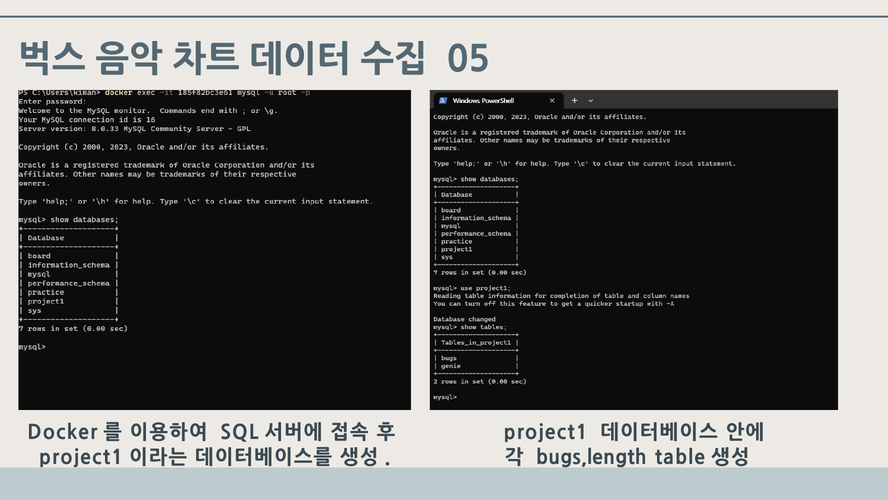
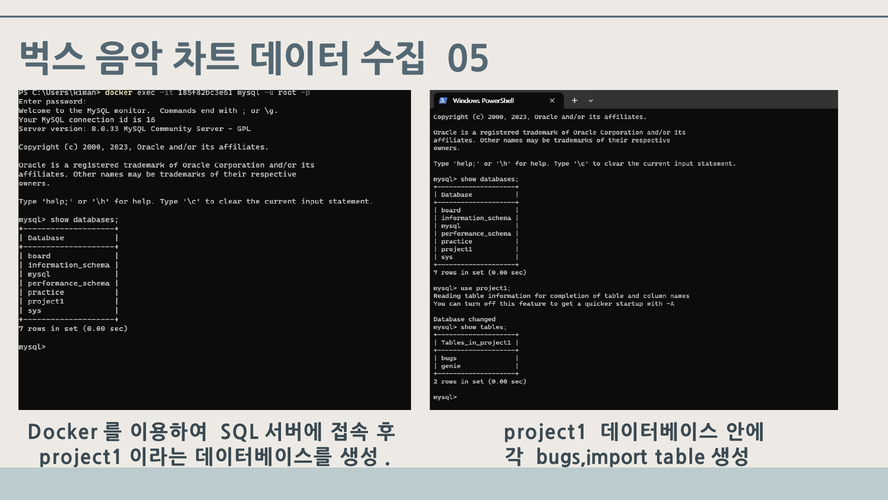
bugs,length: bugs,length -> bugs,import (592, 457)
